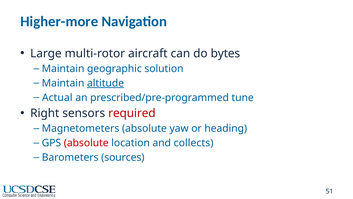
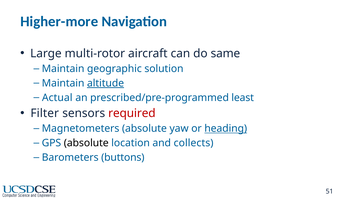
bytes: bytes -> same (225, 53)
tune: tune -> least (243, 97)
Right: Right -> Filter (45, 113)
heading underline: none -> present (226, 128)
absolute colour: red -> black (86, 143)
sources: sources -> buttons (123, 157)
